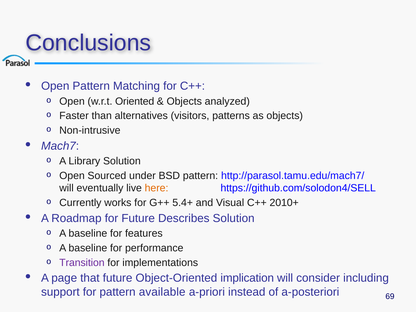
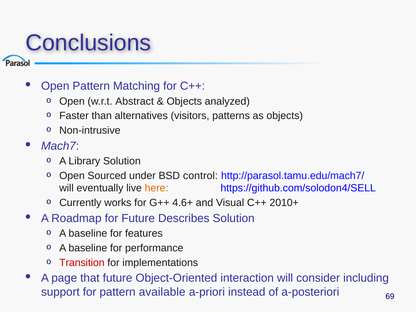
Oriented: Oriented -> Abstract (135, 101)
BSD pattern: pattern -> control (200, 176)
5.4+: 5.4+ -> 4.6+ (183, 203)
Transition colour: purple -> red (82, 263)
implication: implication -> interaction (247, 278)
